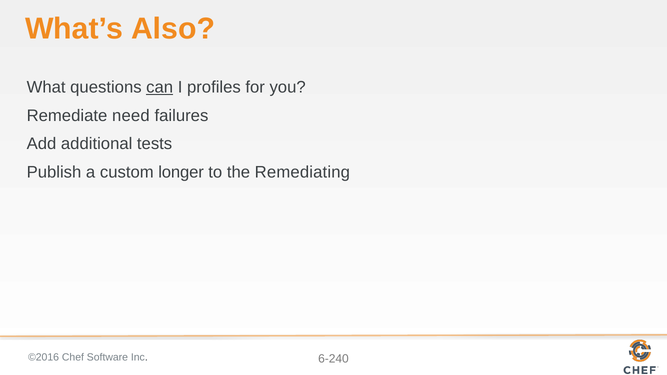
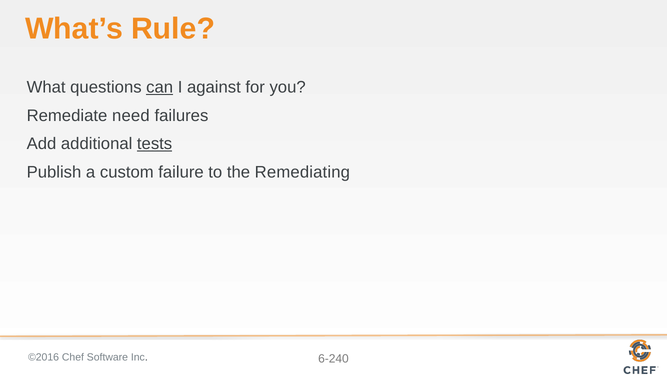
Also: Also -> Rule (173, 29)
profiles: profiles -> against (214, 87)
tests underline: none -> present (155, 144)
longer: longer -> failure (181, 172)
